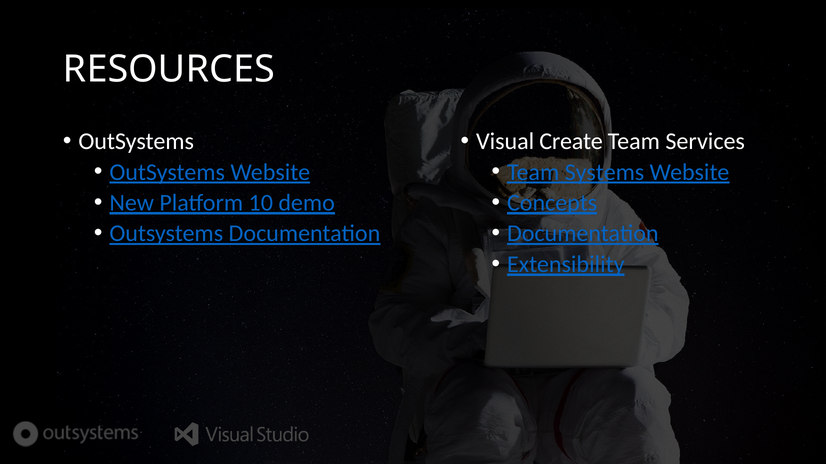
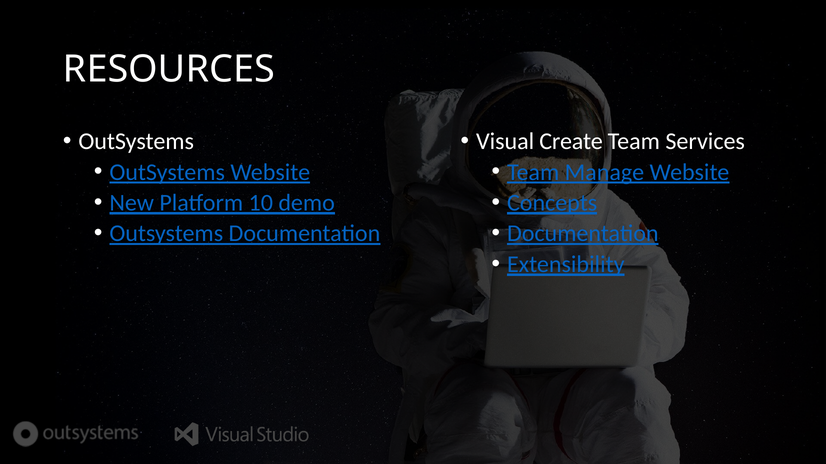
Systems: Systems -> Manage (604, 172)
